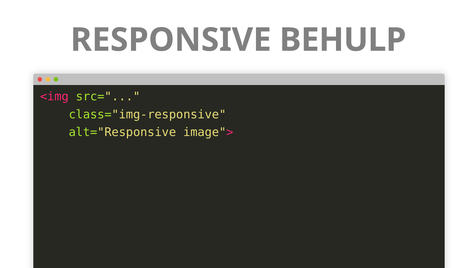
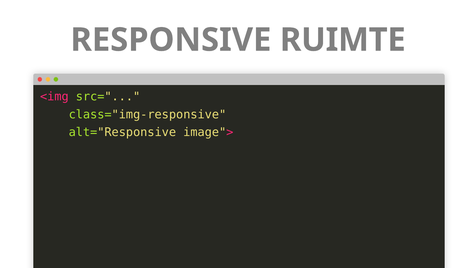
BEHULP: BEHULP -> RUIMTE (343, 40)
